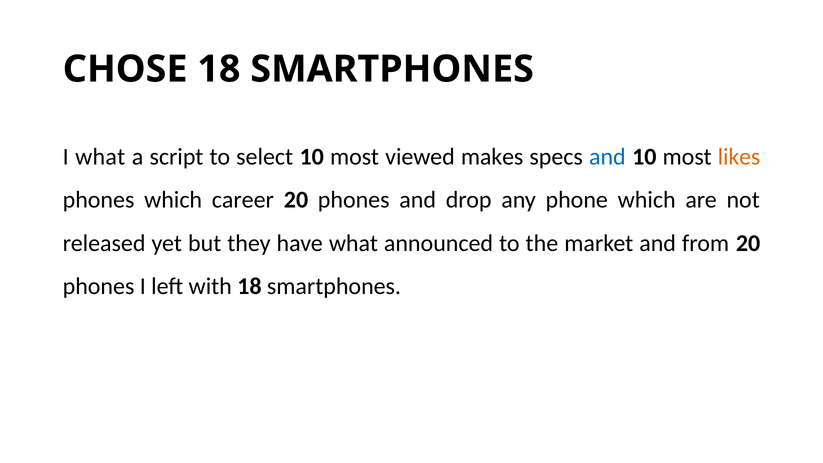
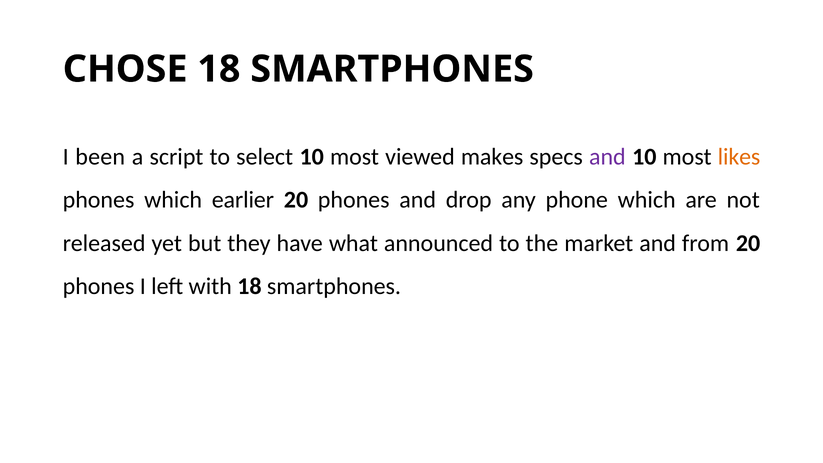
I what: what -> been (100, 157)
and colour: blue -> purple (607, 157)
career: career -> earlier (243, 200)
